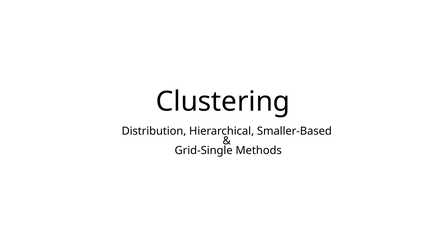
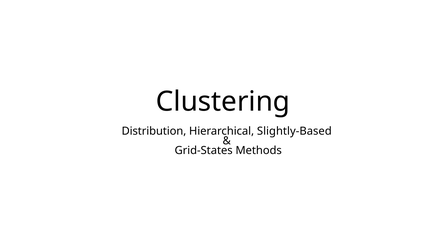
Smaller-Based: Smaller-Based -> Slightly-Based (294, 131)
Grid-Single: Grid-Single -> Grid-States (204, 150)
